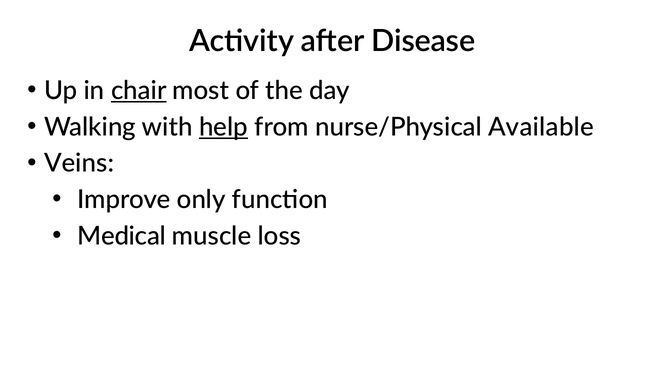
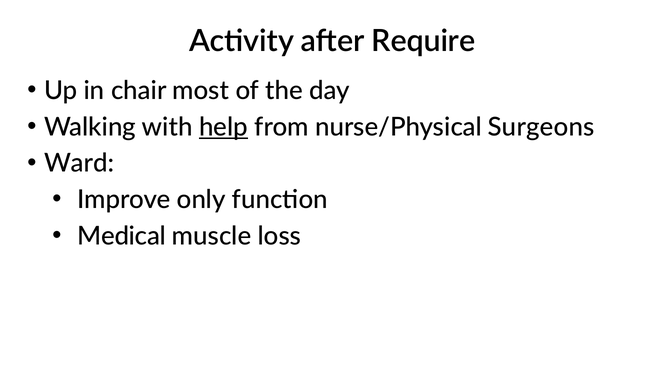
Disease: Disease -> Require (423, 41)
chair underline: present -> none (139, 91)
Available: Available -> Surgeons (541, 127)
Veins: Veins -> Ward (79, 163)
